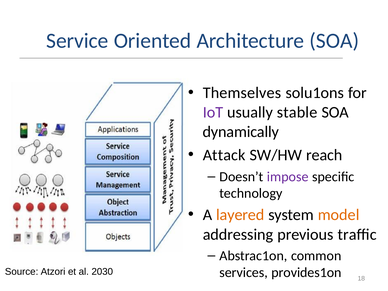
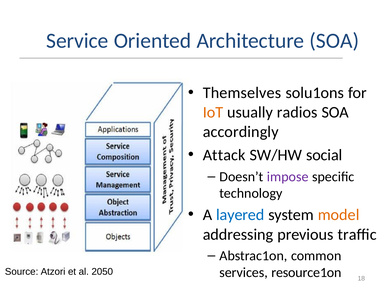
IoT colour: purple -> orange (213, 112)
stable: stable -> radios (297, 112)
dynamically: dynamically -> accordingly (241, 132)
reach: reach -> social (324, 155)
layered colour: orange -> blue (240, 215)
provides1on: provides1on -> resource1on (306, 273)
2030: 2030 -> 2050 (102, 272)
